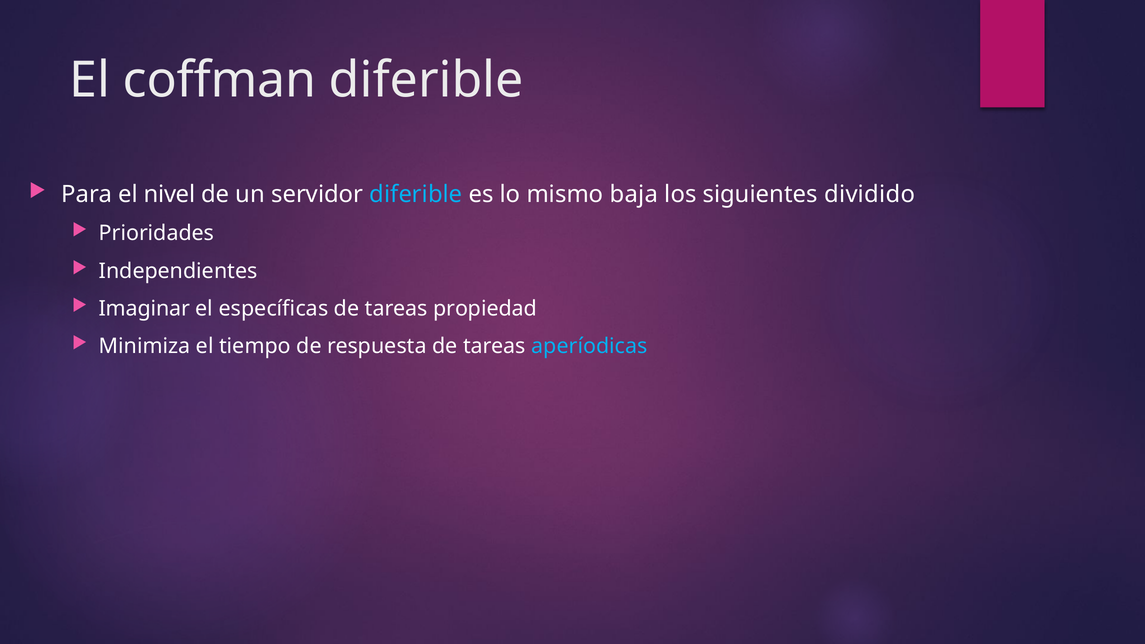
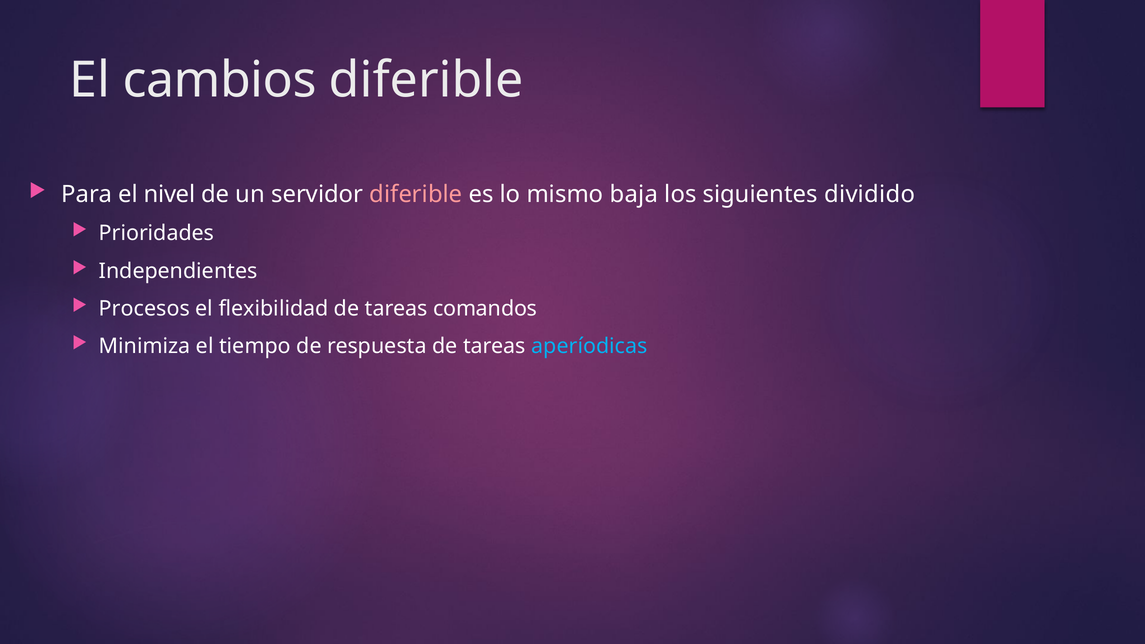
coffman: coffman -> cambios (220, 80)
diferible colour: light blue -> pink (416, 194)
Imaginar: Imaginar -> Procesos (144, 309)
específicas: específicas -> flexibilidad (273, 309)
propiedad: propiedad -> comandos (485, 309)
